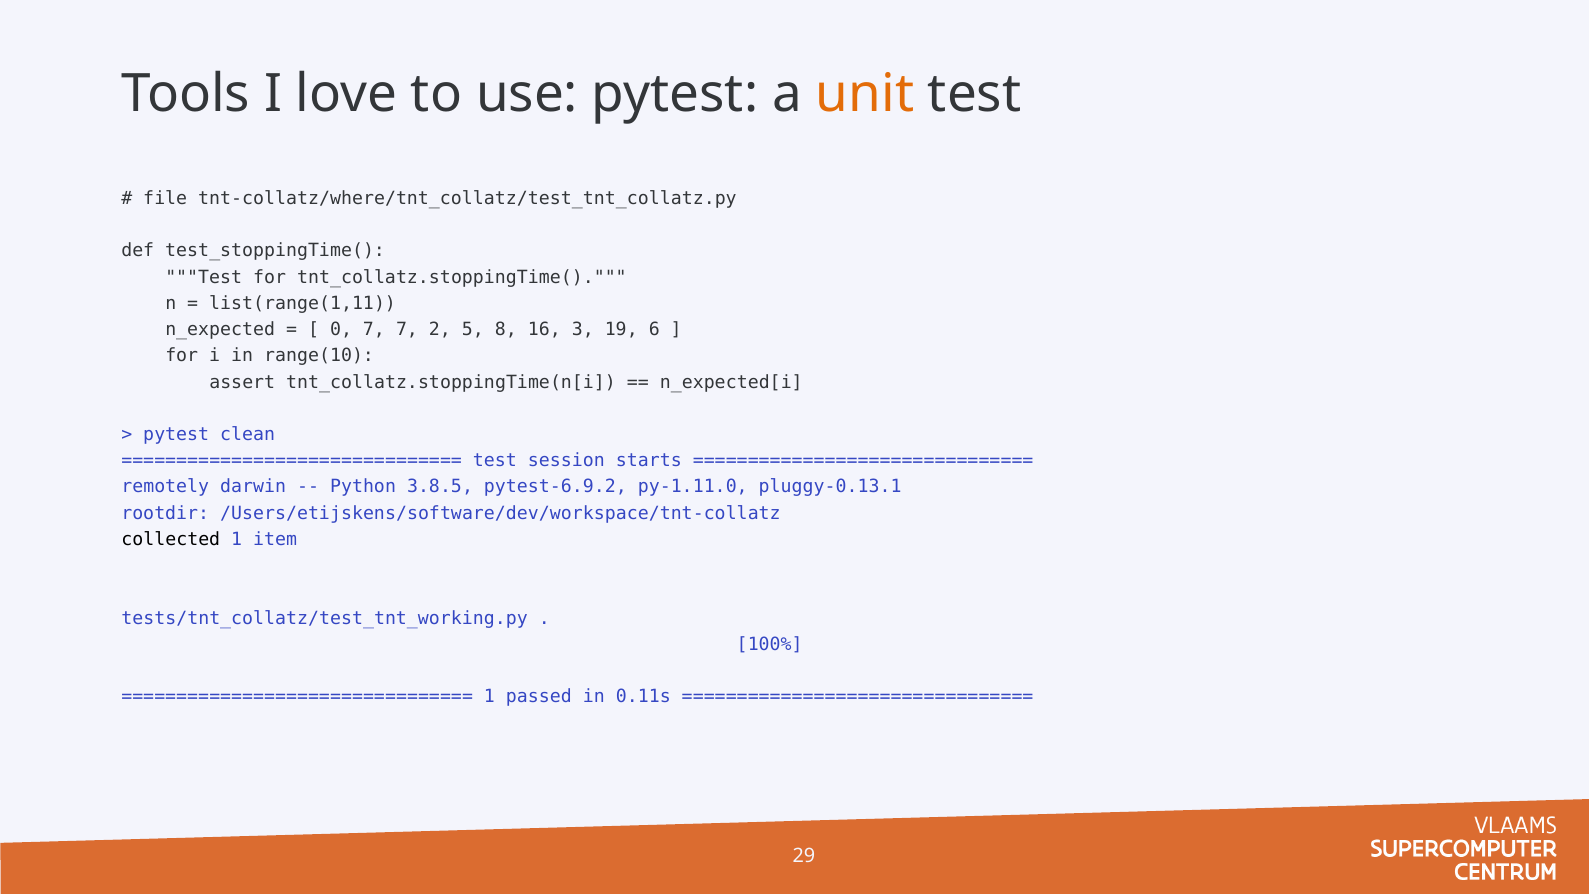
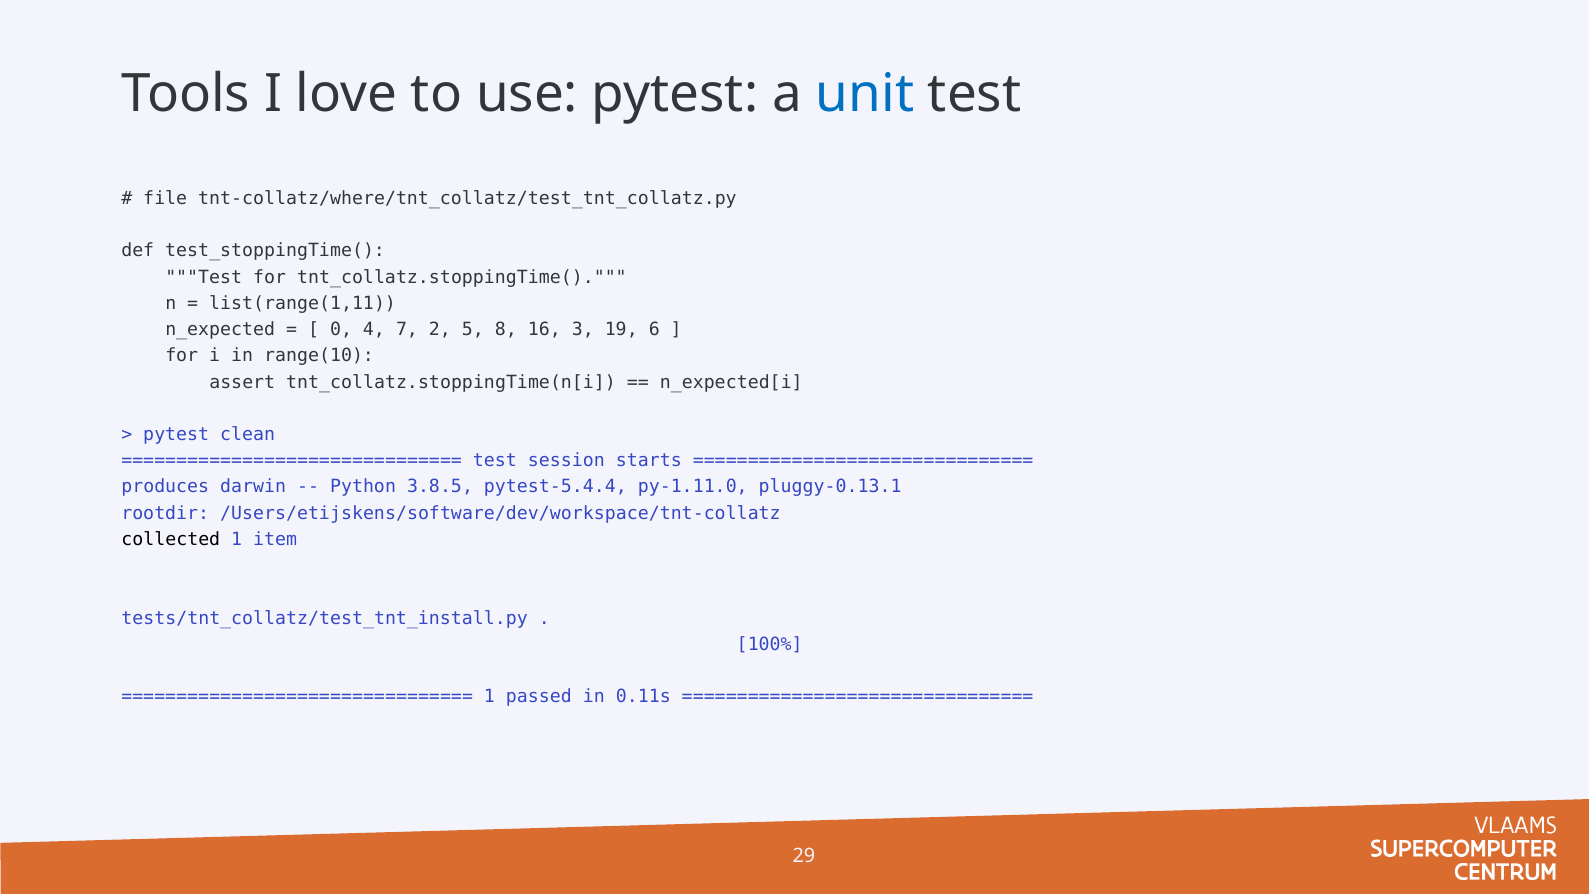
unit colour: orange -> blue (865, 94)
0 7: 7 -> 4 (374, 330)
remotely: remotely -> produces (165, 487)
pytest-6.9.2: pytest-6.9.2 -> pytest-5.4.4 (555, 487)
tests/tnt_collatz/test_tnt_working.py: tests/tnt_collatz/test_tnt_working.py -> tests/tnt_collatz/test_tnt_install.py (325, 618)
